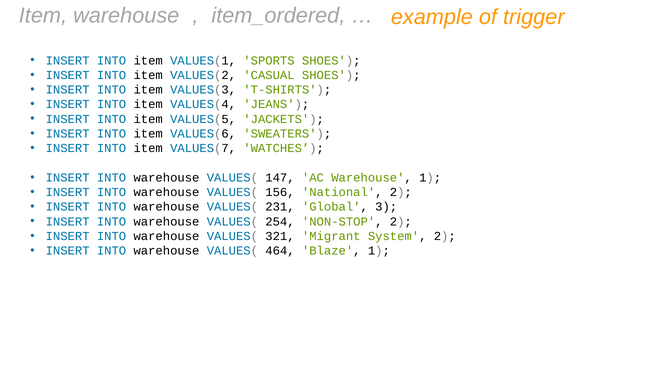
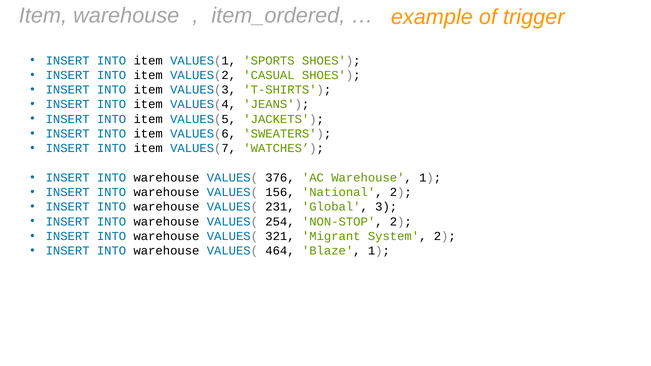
147: 147 -> 376 (280, 178)
